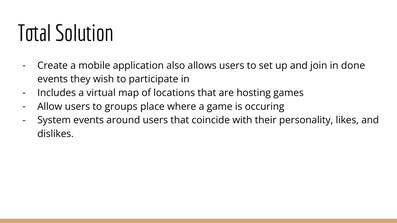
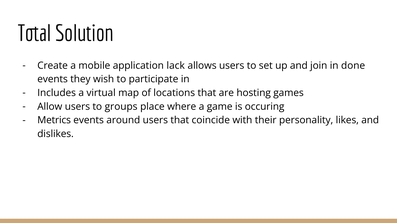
also: also -> lack (176, 66)
System: System -> Metrics (54, 120)
